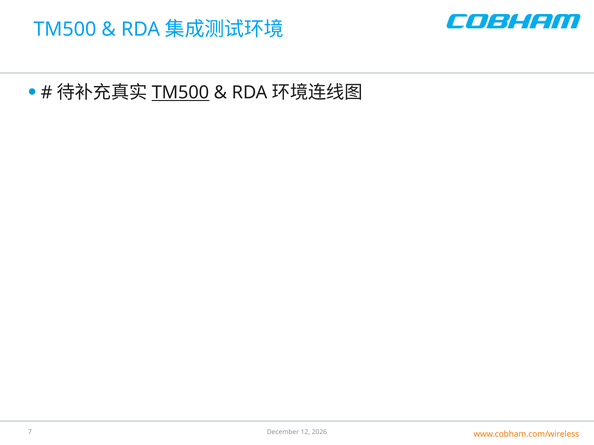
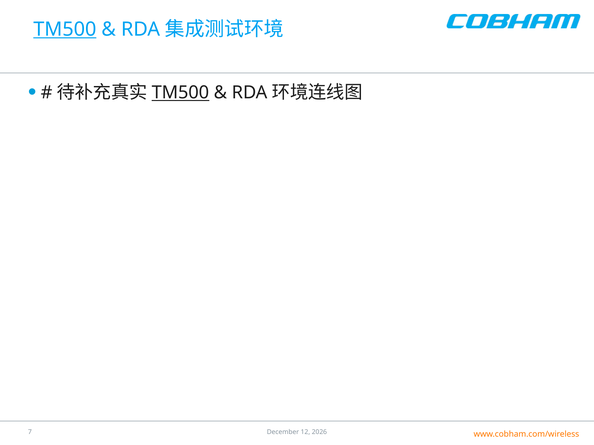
TM500 underline: none -> present (65, 29)
